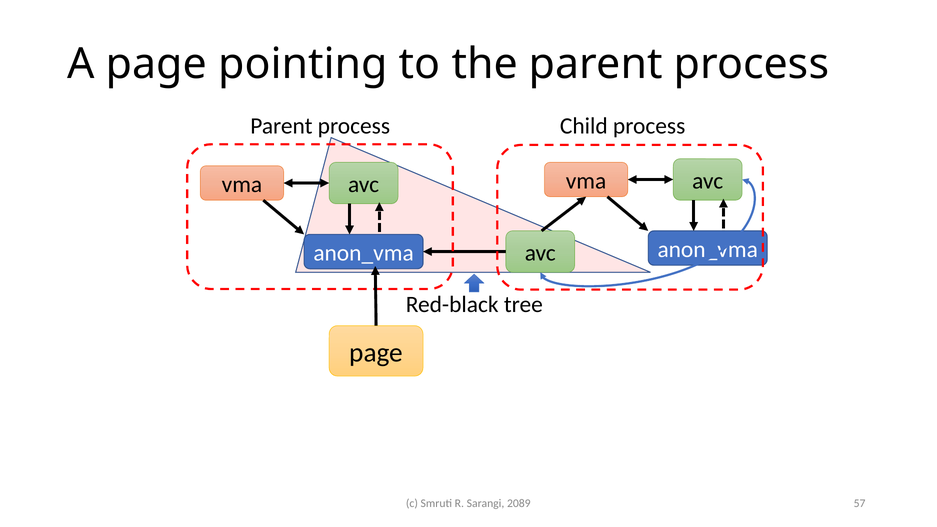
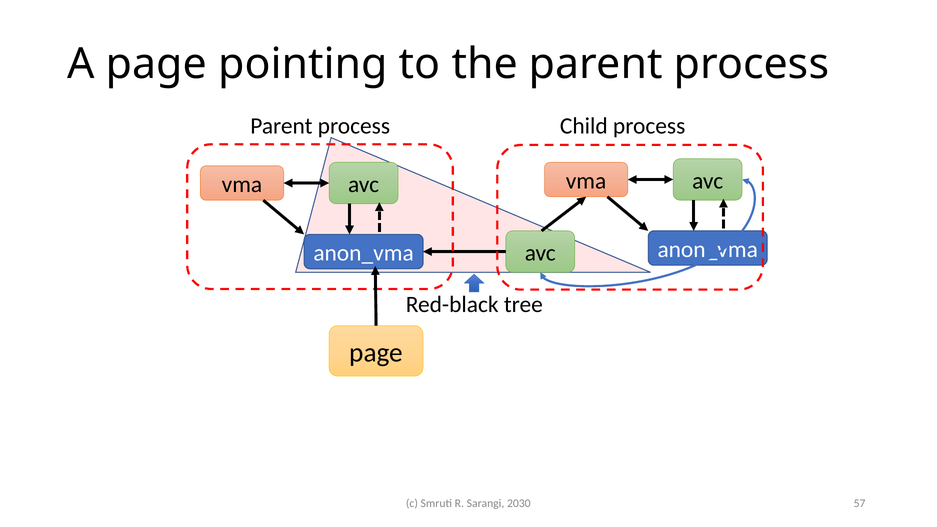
2089: 2089 -> 2030 (519, 503)
